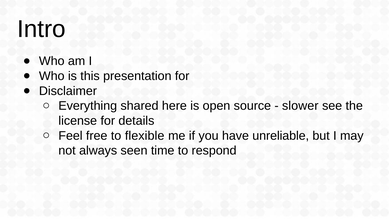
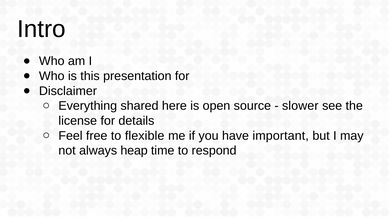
unreliable: unreliable -> important (281, 136)
seen: seen -> heap (134, 150)
